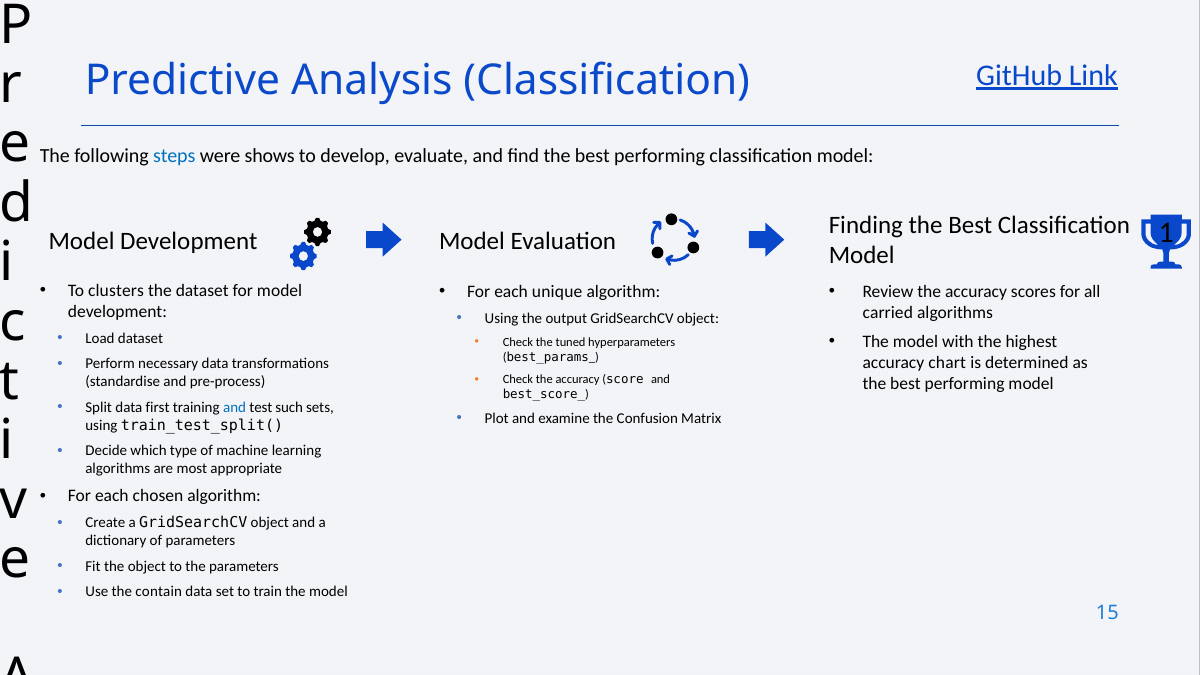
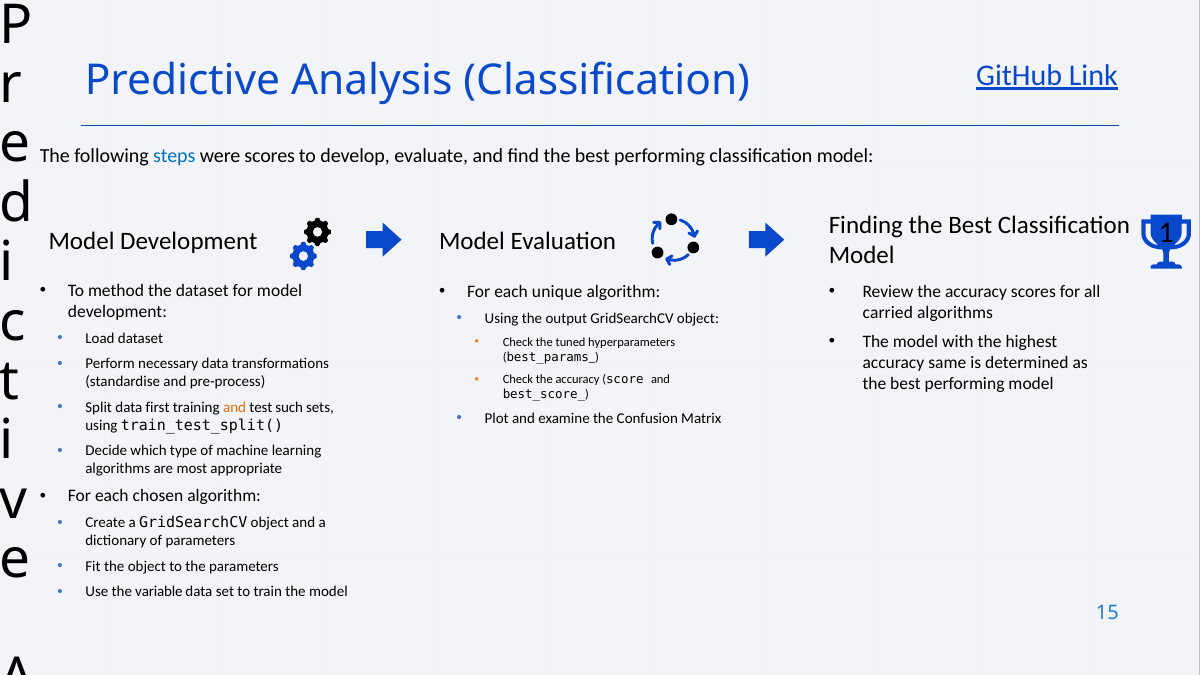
were shows: shows -> scores (270, 156)
clusters: clusters -> method (116, 291)
chart: chart -> same (947, 362)
and colour: blue -> orange (235, 407)
contain: contain -> variable (159, 592)
